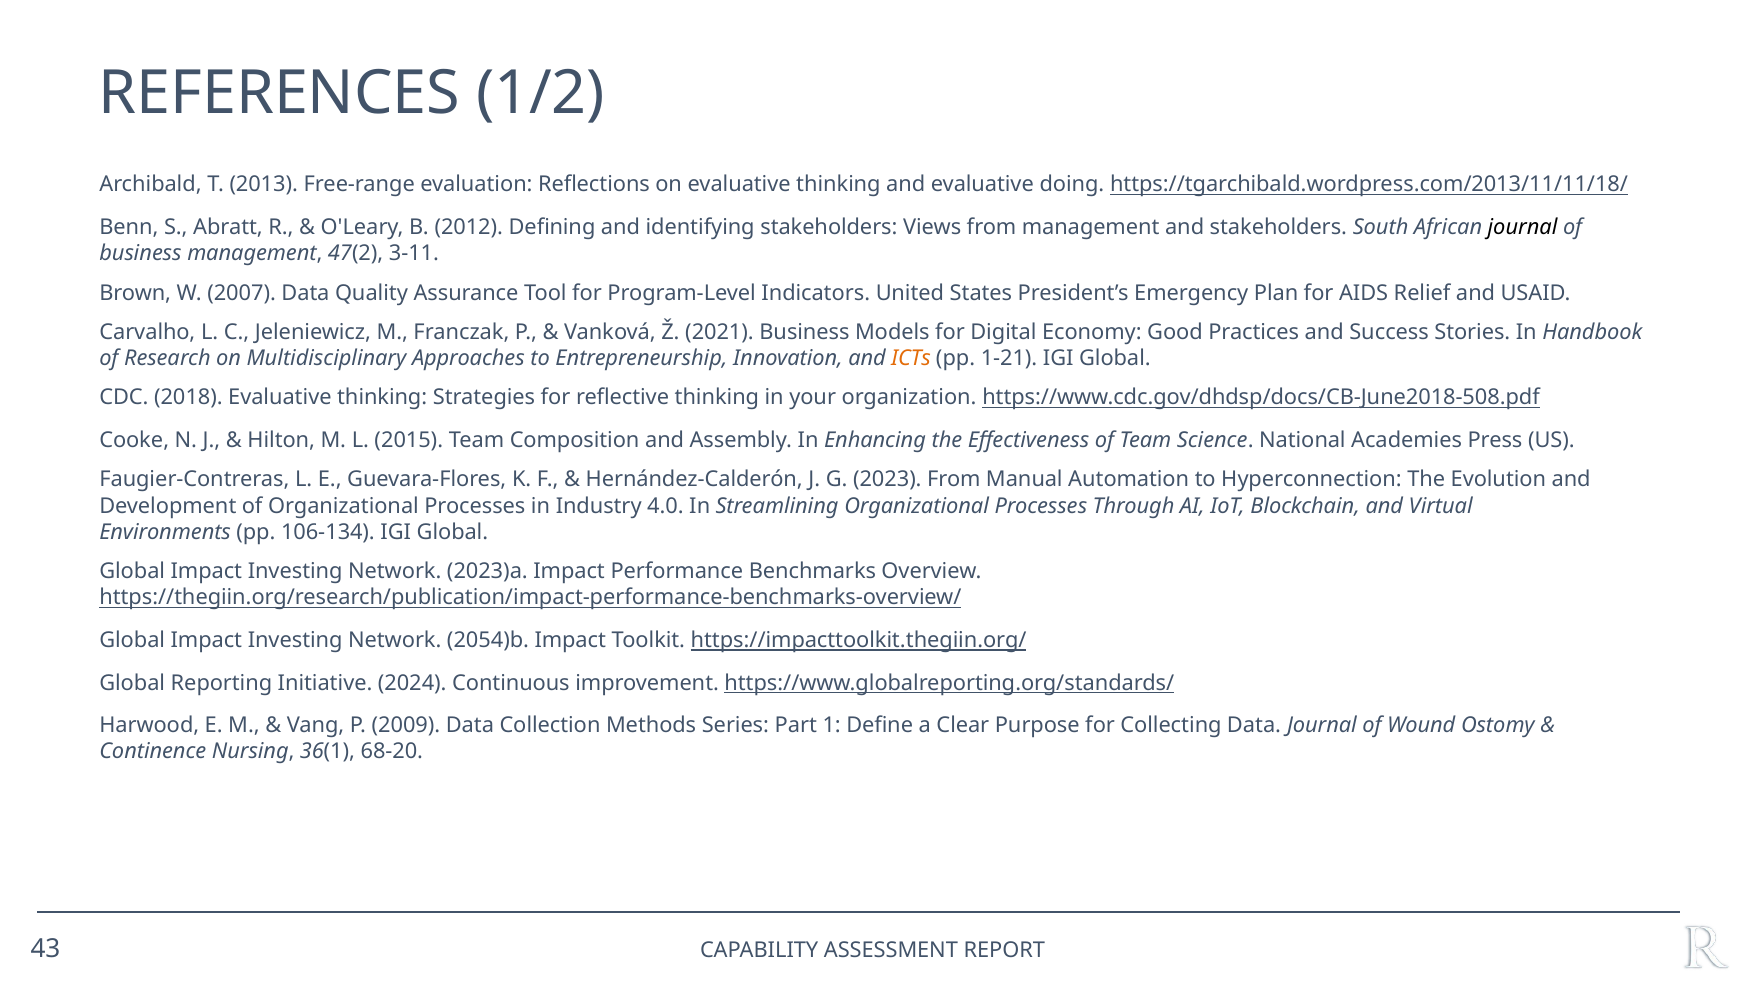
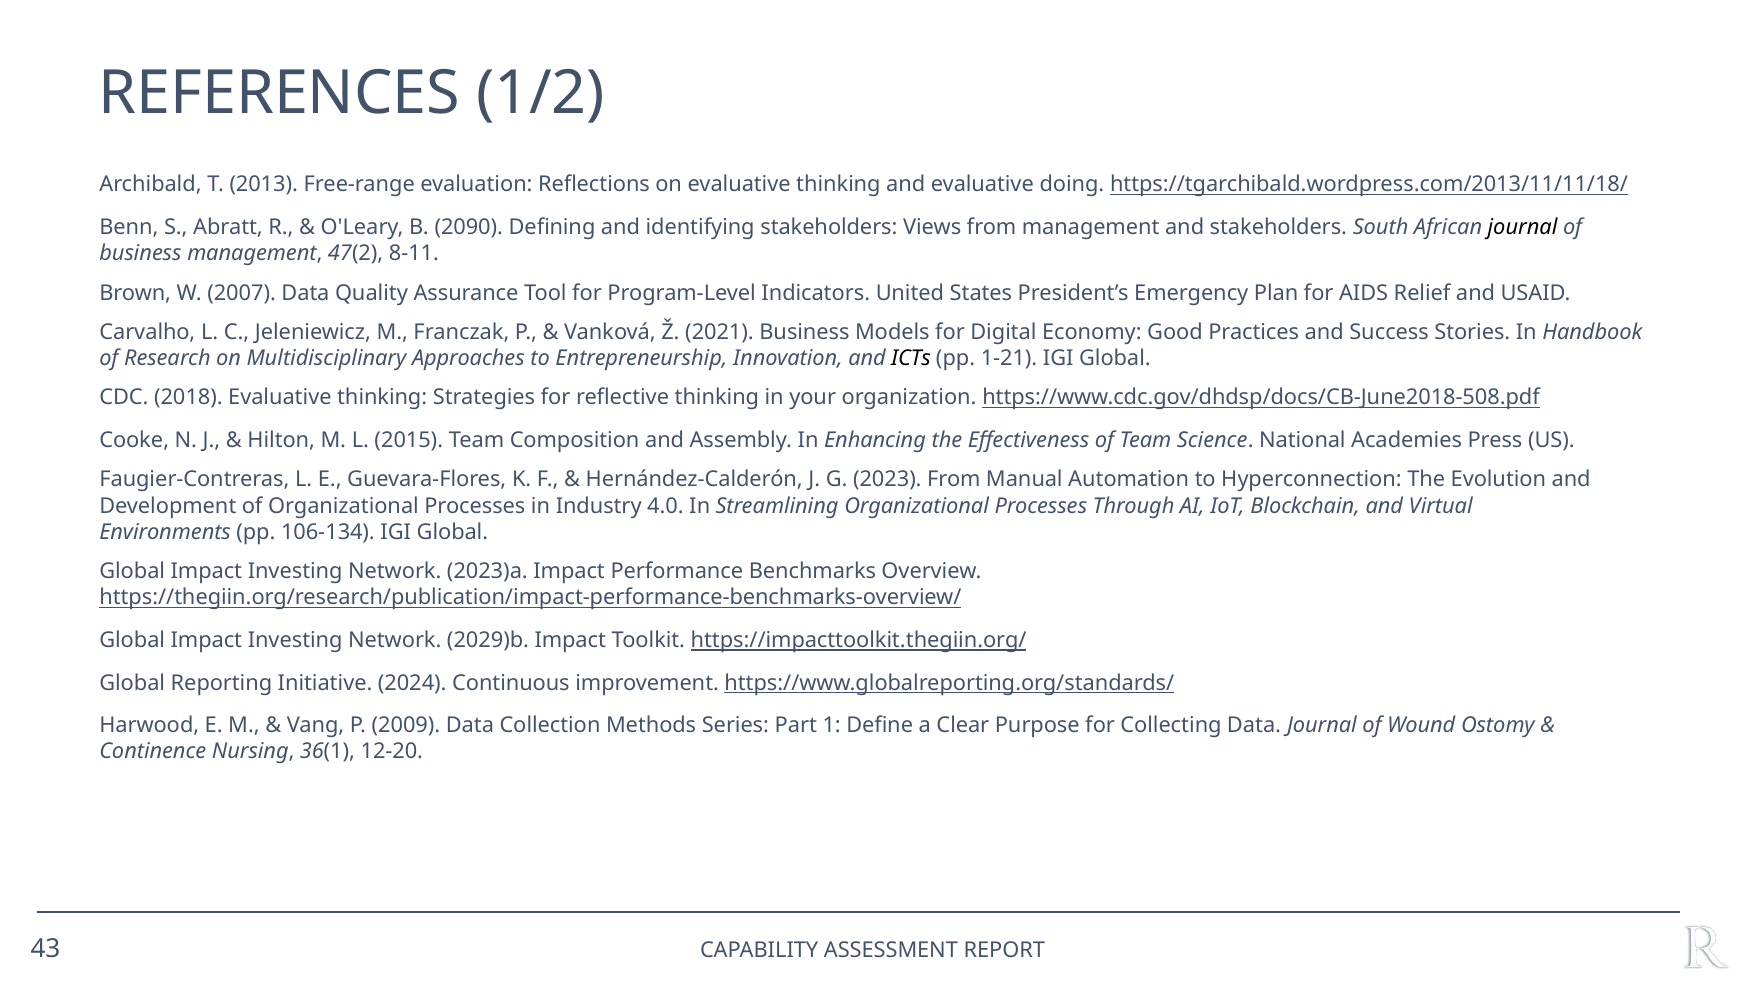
2012: 2012 -> 2090 (469, 228)
3-11: 3-11 -> 8-11 (414, 254)
ICTs colour: orange -> black (911, 359)
2054)b: 2054)b -> 2029)b (488, 641)
68-20: 68-20 -> 12-20 (392, 752)
